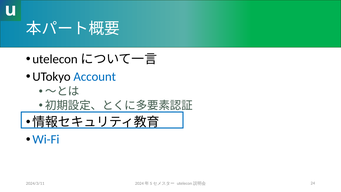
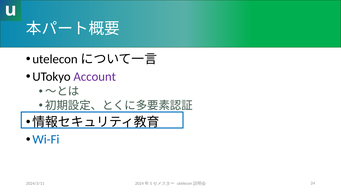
Account colour: blue -> purple (95, 77)
